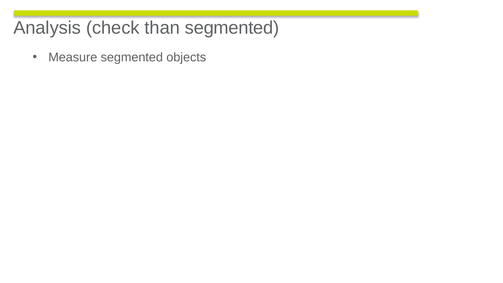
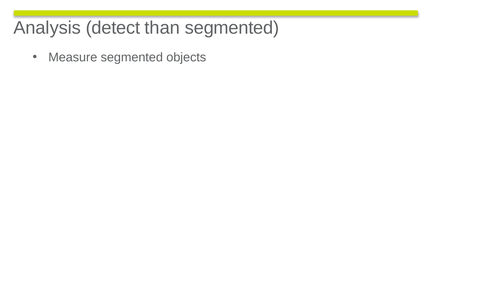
check: check -> detect (113, 28)
